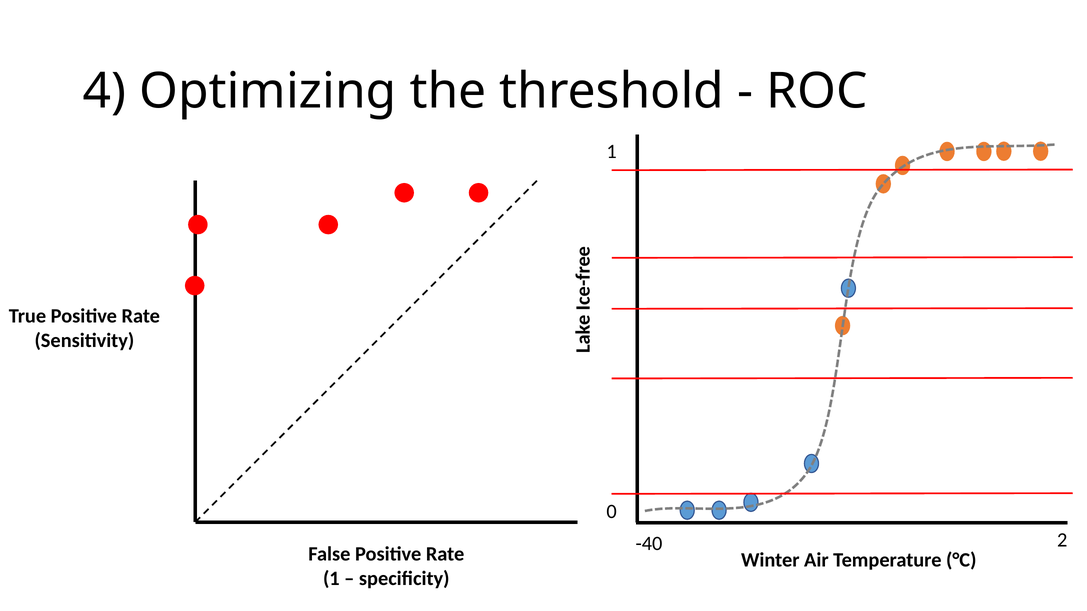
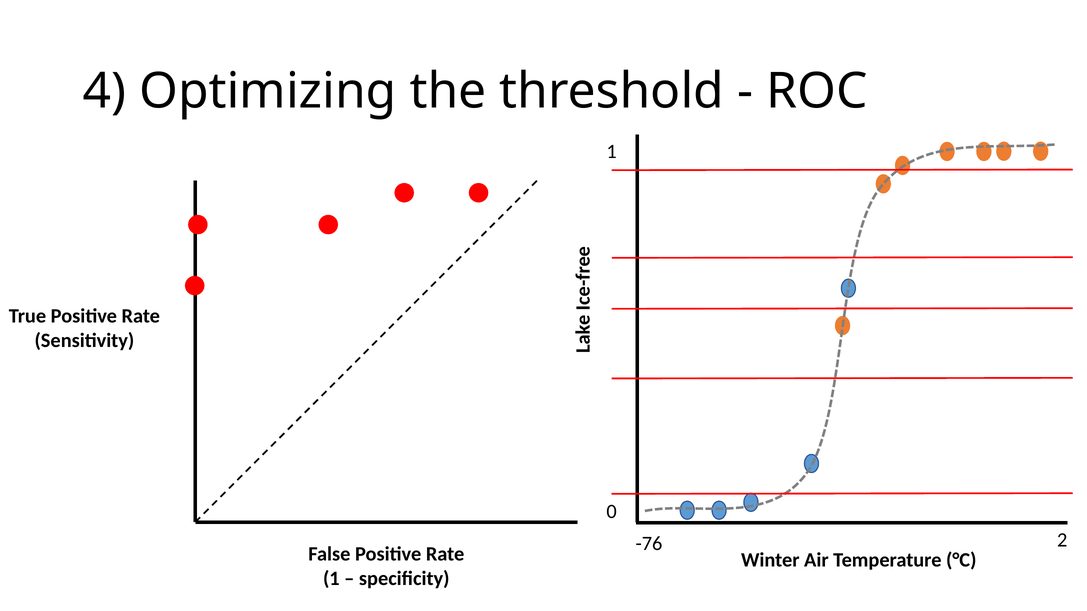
-40: -40 -> -76 (649, 544)
